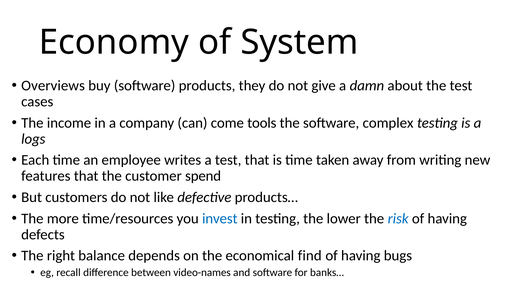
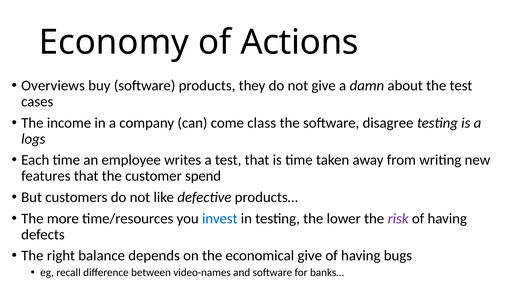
System: System -> Actions (300, 43)
tools: tools -> class (262, 123)
complex: complex -> disagree (388, 123)
risk colour: blue -> purple (398, 219)
economical find: find -> give (310, 256)
